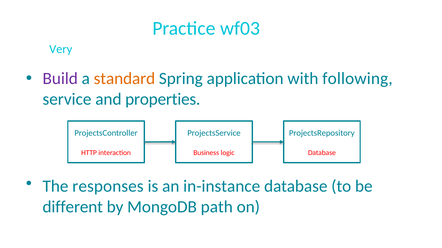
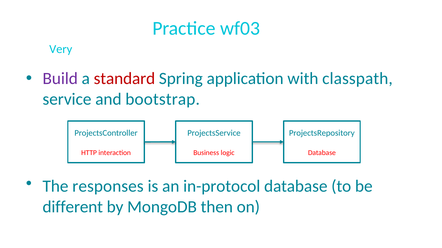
standard colour: orange -> red (124, 79)
following: following -> classpath (357, 79)
properties: properties -> bootstrap (163, 99)
in-instance: in-instance -> in-protocol (222, 187)
path: path -> then (217, 207)
